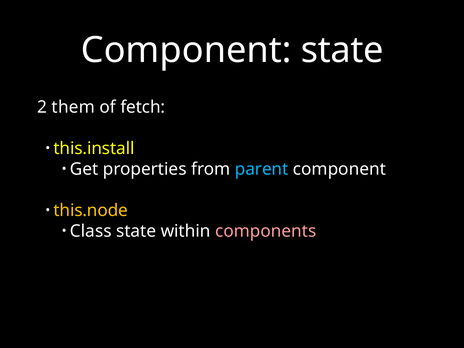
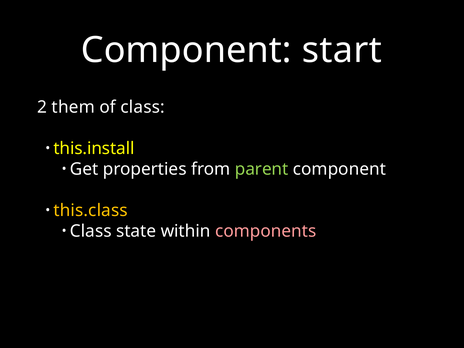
Component state: state -> start (342, 50)
of fetch: fetch -> class (143, 107)
parent colour: light blue -> light green (262, 169)
this.node: this.node -> this.class (91, 211)
